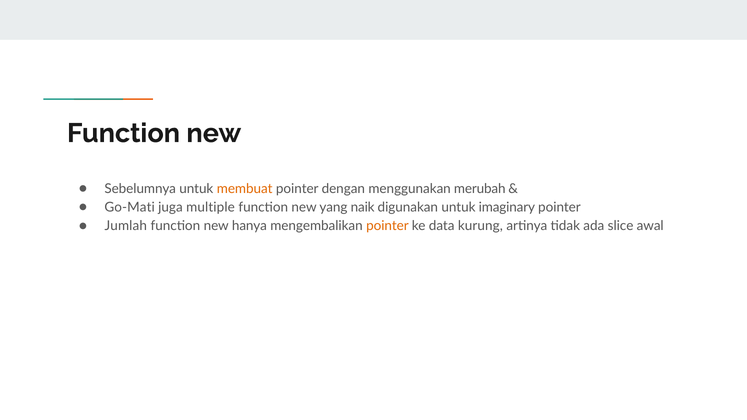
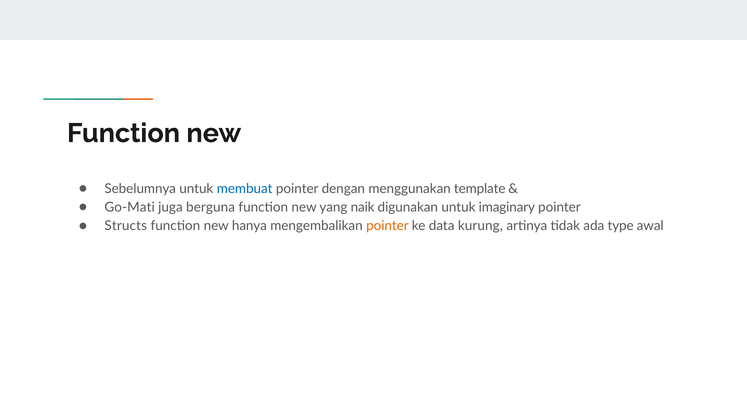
membuat colour: orange -> blue (245, 189)
merubah: merubah -> template (480, 189)
multiple: multiple -> berguna (211, 207)
Jumlah: Jumlah -> Structs (126, 226)
slice: slice -> type (621, 226)
